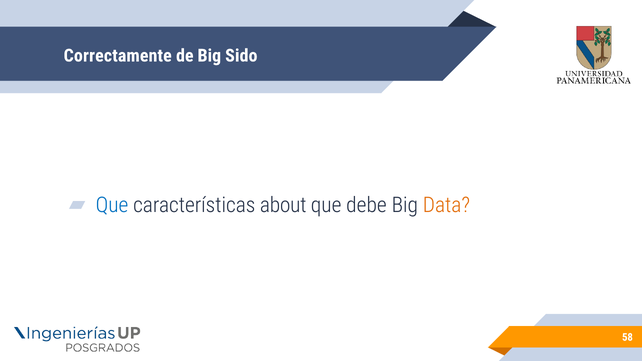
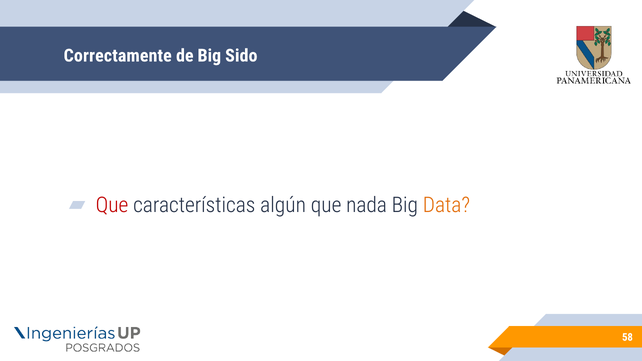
Que colour: blue -> red (112, 205)
about: about -> algún (283, 205)
debe: debe -> nada (367, 205)
